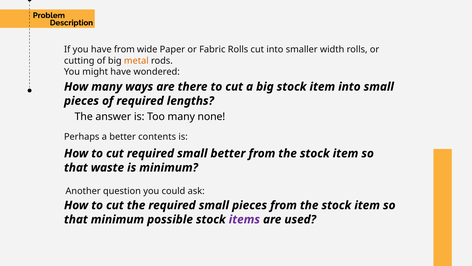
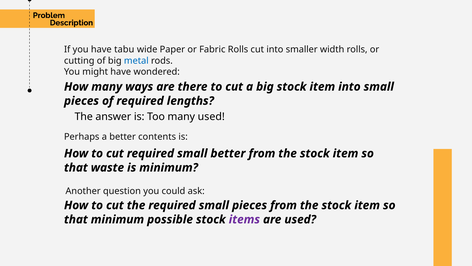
have from: from -> tabu (124, 50)
metal colour: orange -> blue (136, 61)
many none: none -> used (211, 116)
